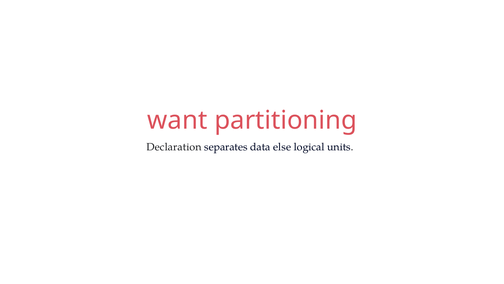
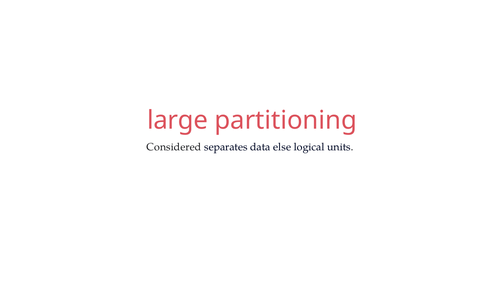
want: want -> large (178, 120)
Declaration: Declaration -> Considered (174, 147)
